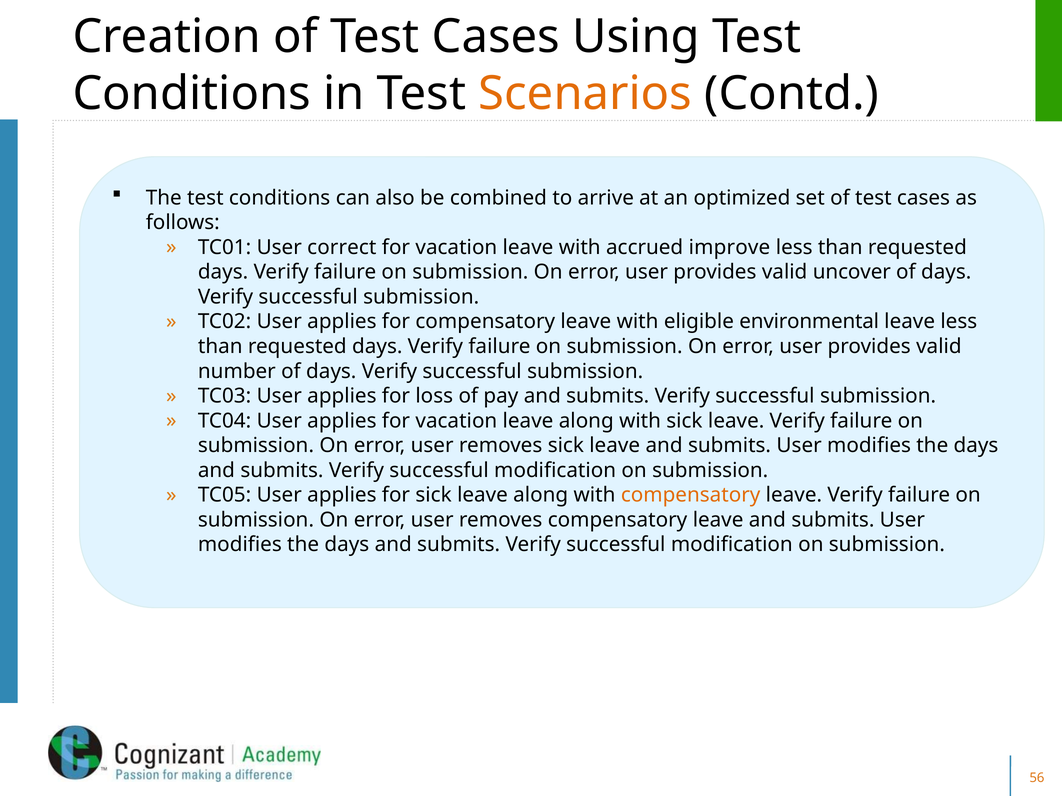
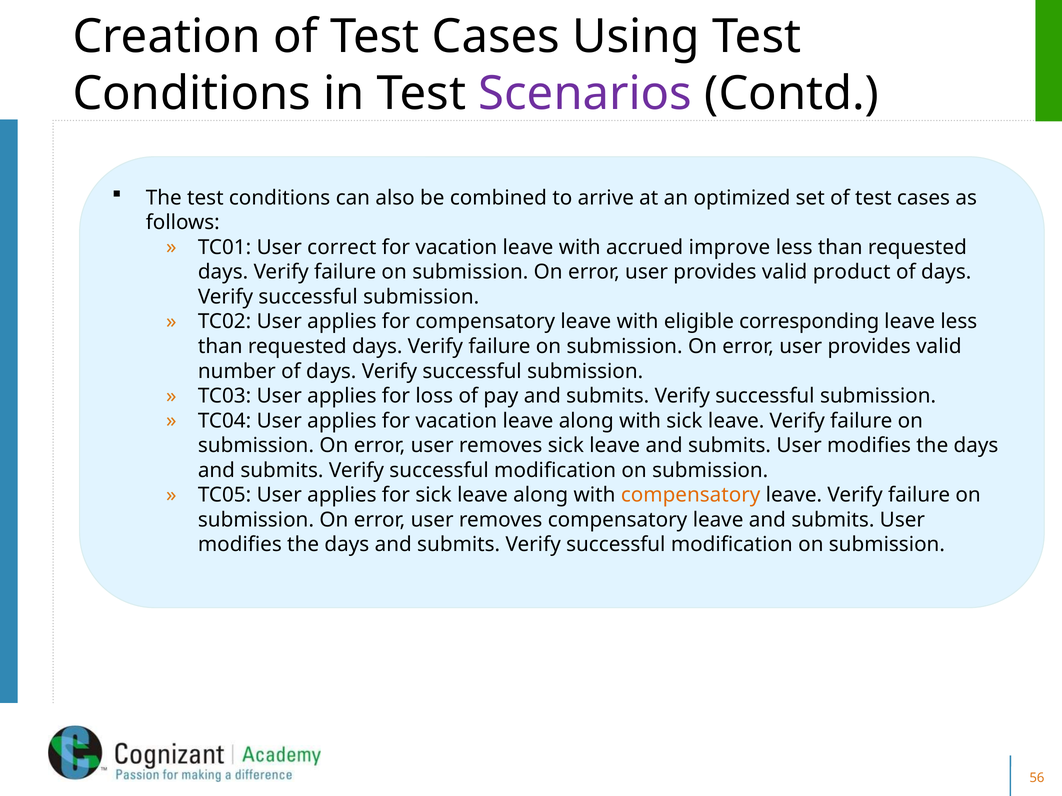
Scenarios colour: orange -> purple (585, 94)
uncover: uncover -> product (852, 272)
environmental: environmental -> corresponding (809, 322)
